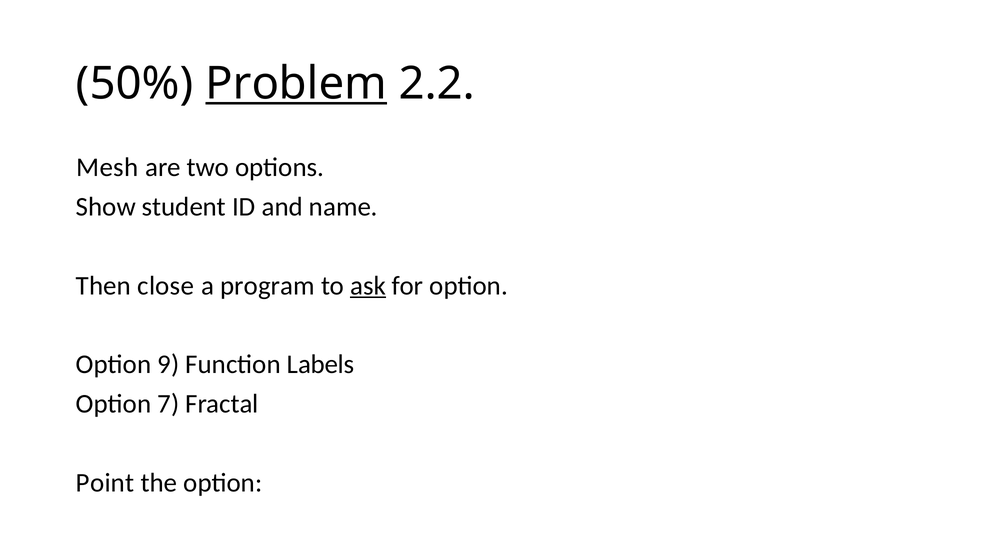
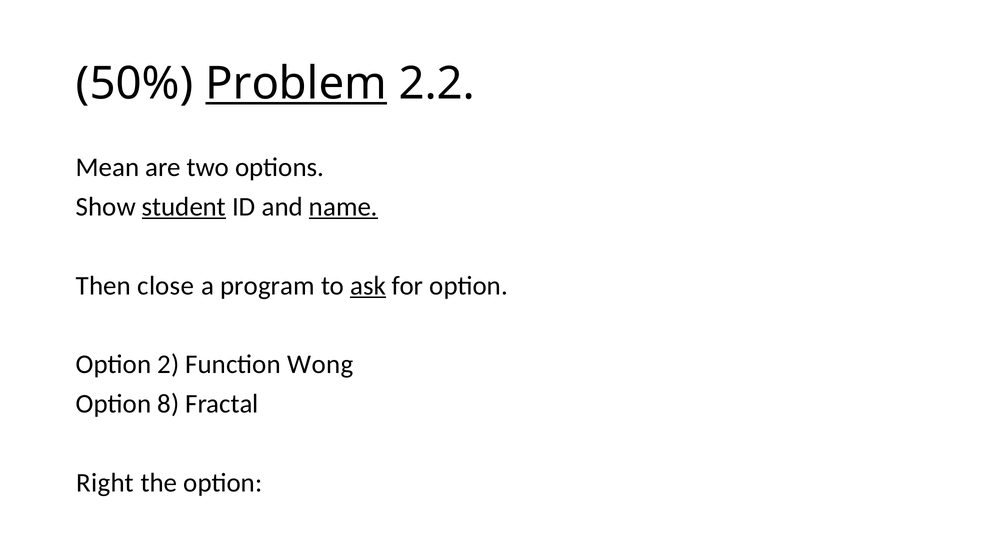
Mesh: Mesh -> Mean (108, 167)
student underline: none -> present (184, 207)
name underline: none -> present (343, 207)
9: 9 -> 2 (168, 365)
Labels: Labels -> Wong (320, 365)
7: 7 -> 8 (168, 404)
Point: Point -> Right (105, 483)
